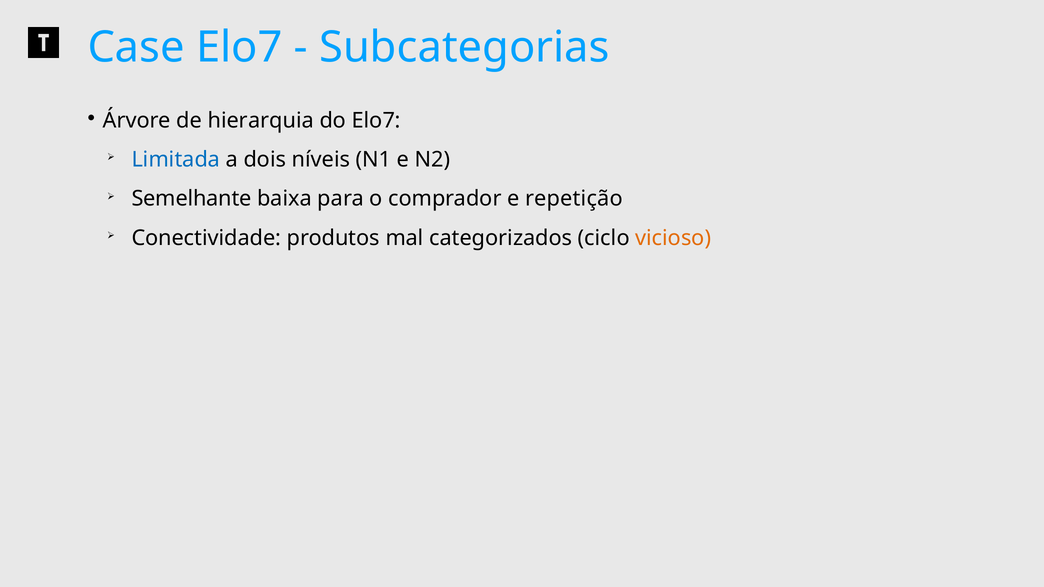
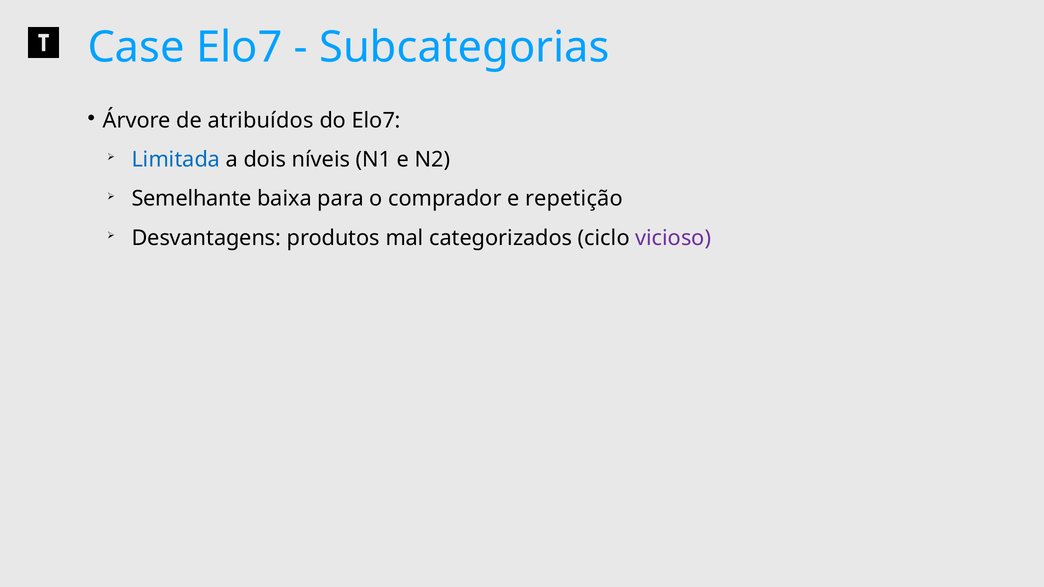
hierarquia: hierarquia -> atribuídos (261, 121)
Conectividade: Conectividade -> Desvantagens (206, 238)
vicioso colour: orange -> purple (673, 238)
